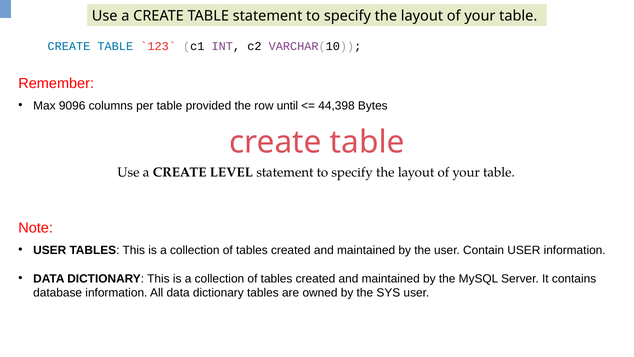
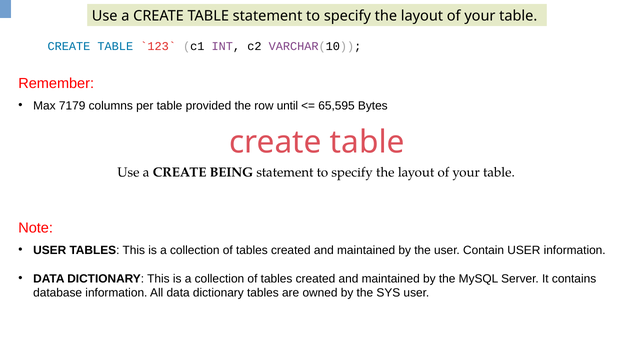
9096: 9096 -> 7179 (72, 105)
44,398: 44,398 -> 65,595 (337, 105)
LEVEL: LEVEL -> BEING (231, 172)
